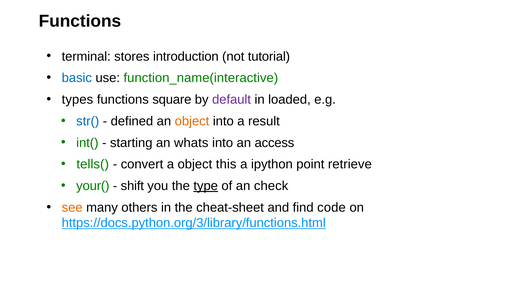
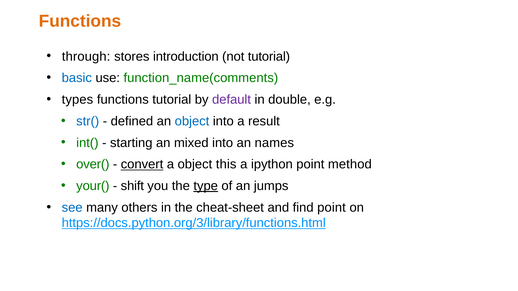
Functions colour: black -> orange (80, 21)
terminal: terminal -> through (86, 56)
function_name(interactive: function_name(interactive -> function_name(comments (201, 78)
functions square: square -> tutorial (172, 100)
loaded: loaded -> double (289, 100)
object colour: orange -> blue (192, 121)
whats: whats -> mixed (191, 143)
access: access -> names (274, 143)
tells(: tells( -> over( (93, 165)
convert underline: none -> present (142, 165)
retrieve: retrieve -> method (350, 165)
check: check -> jumps (271, 186)
see colour: orange -> blue (72, 208)
find code: code -> point (331, 208)
